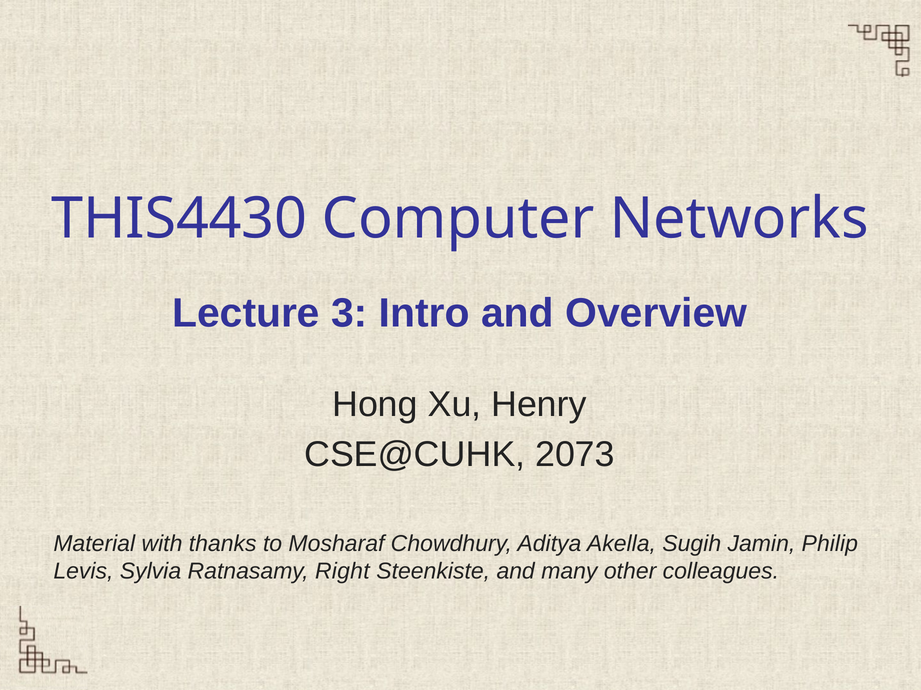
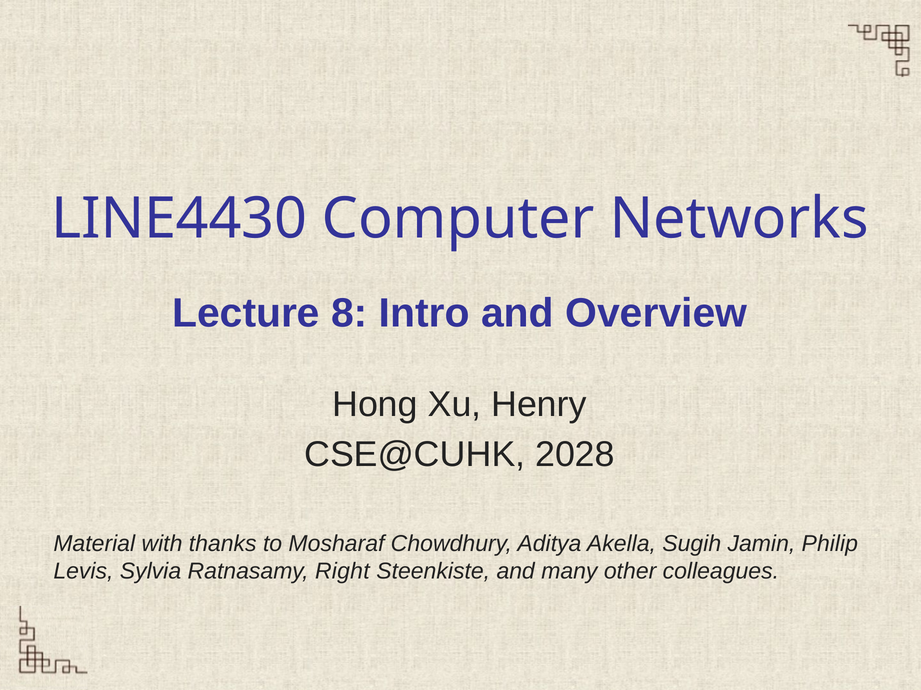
THIS4430: THIS4430 -> LINE4430 (179, 219)
3: 3 -> 8 (349, 314)
2073: 2073 -> 2028 (575, 455)
